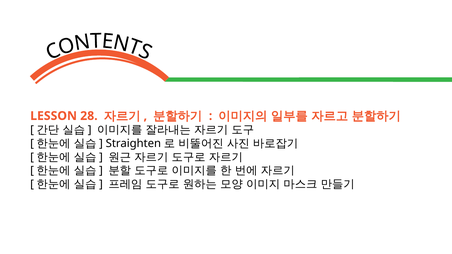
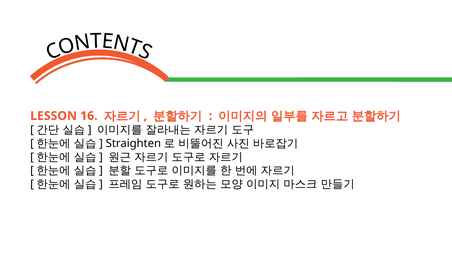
28: 28 -> 16 (89, 116)
